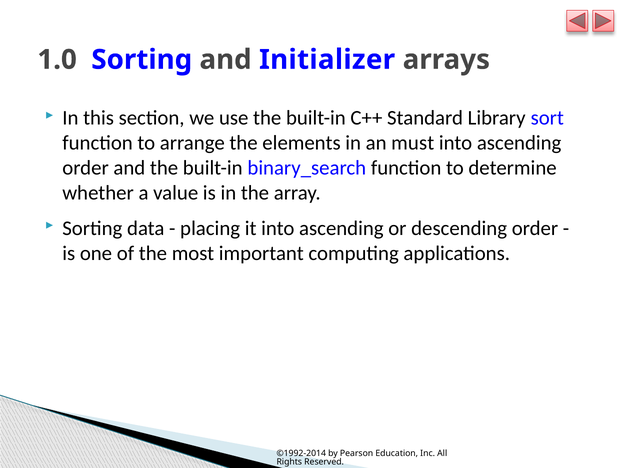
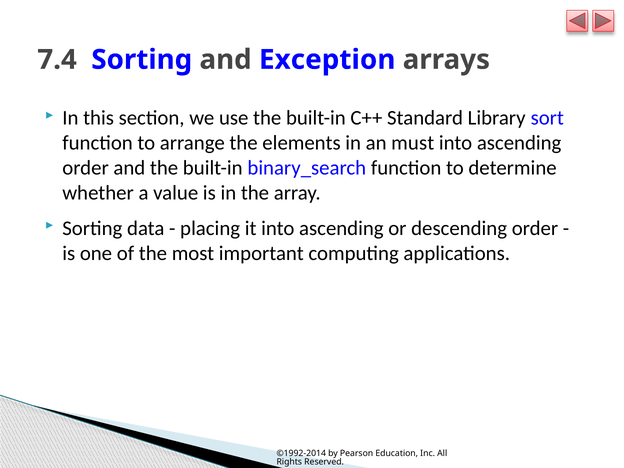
1.0: 1.0 -> 7.4 (57, 60)
Initializer: Initializer -> Exception (327, 60)
